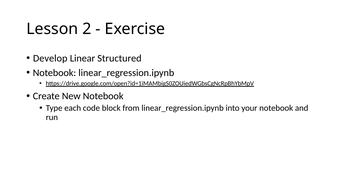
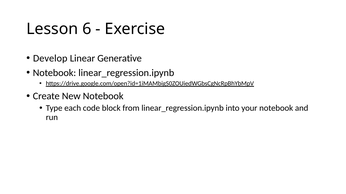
2: 2 -> 6 (87, 29)
Structured: Structured -> Generative (120, 58)
